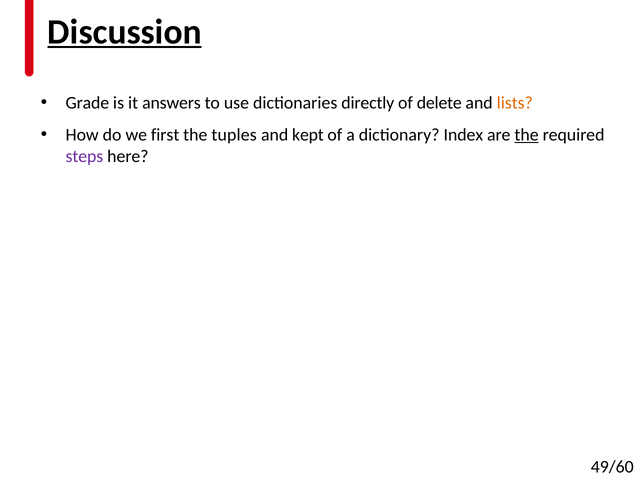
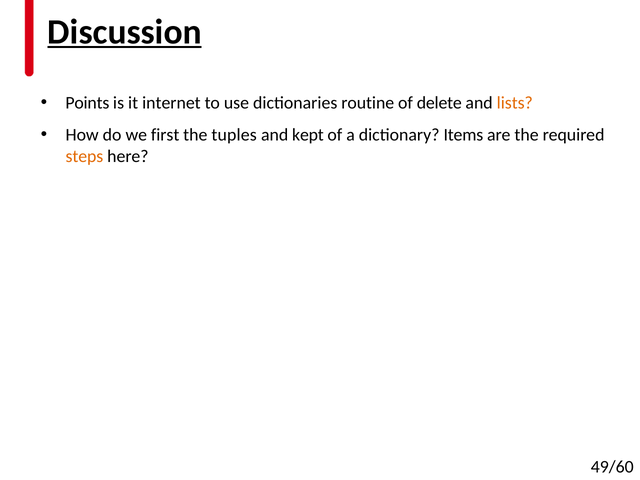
Grade: Grade -> Points (87, 103)
answers: answers -> internet (171, 103)
directly: directly -> routine (368, 103)
Index: Index -> Items (463, 135)
the underline: present -> none (527, 135)
steps colour: purple -> orange (84, 156)
